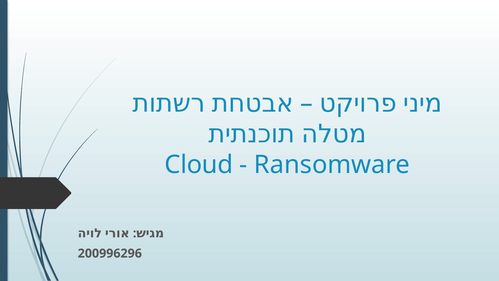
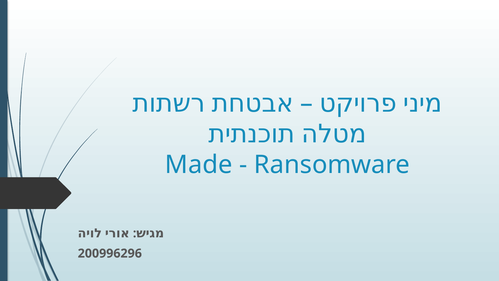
Cloud: Cloud -> Made (199, 165)
